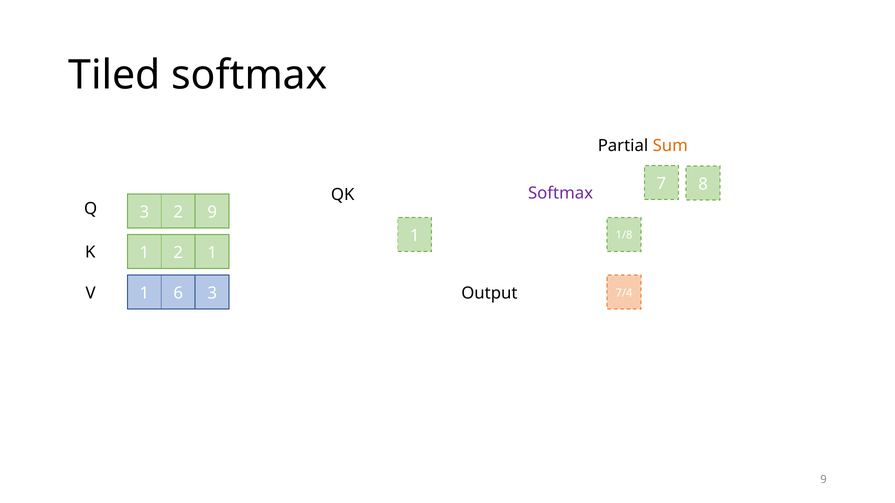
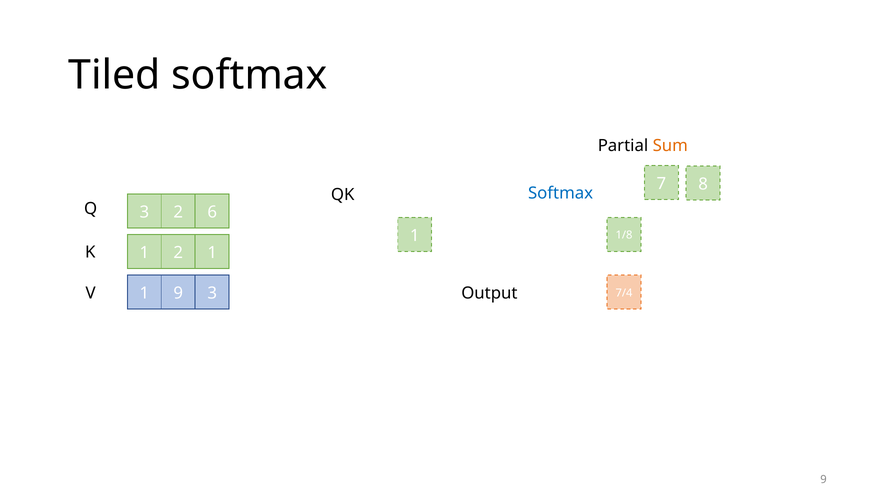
Softmax colour: purple -> blue (561, 193)
2 9: 9 -> 6 (212, 212)
1 6: 6 -> 9 (178, 294)
